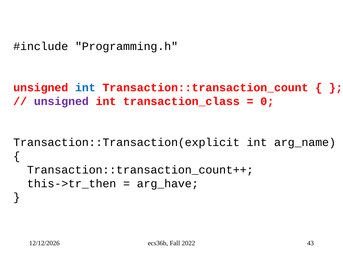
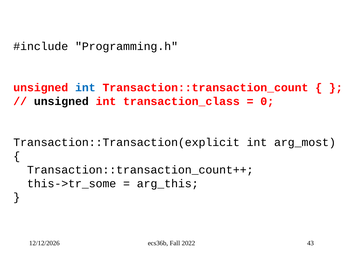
unsigned colour: purple -> black (61, 101)
arg_name: arg_name -> arg_most (305, 143)
this->tr_then: this->tr_then -> this->tr_some (72, 184)
arg_have: arg_have -> arg_this (168, 184)
